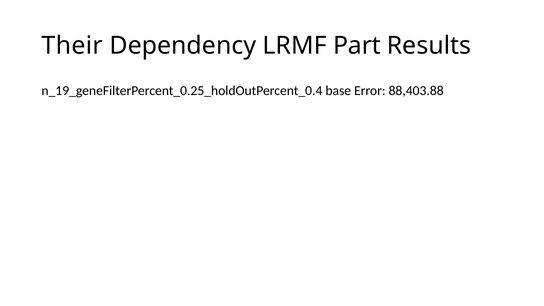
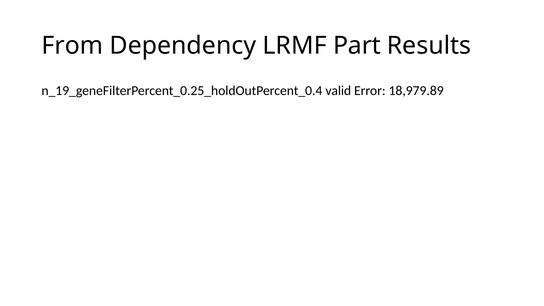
Their: Their -> From (72, 46)
base: base -> valid (338, 91)
88,403.88: 88,403.88 -> 18,979.89 (416, 91)
